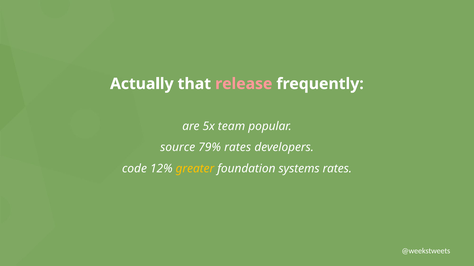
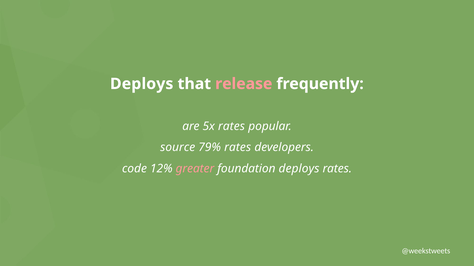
Actually: Actually -> Deploys (142, 84)
5x team: team -> rates (231, 126)
greater colour: yellow -> pink (195, 169)
foundation systems: systems -> deploys (299, 169)
